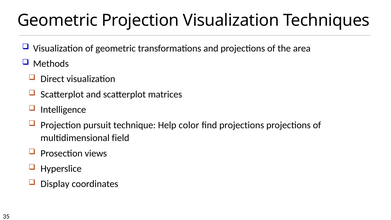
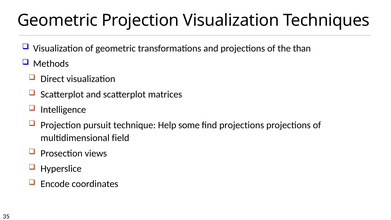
area: area -> than (302, 48)
color: color -> some (189, 125)
Display: Display -> Encode (55, 184)
